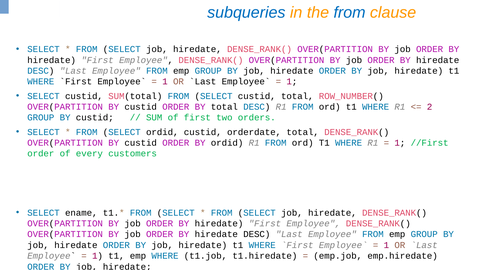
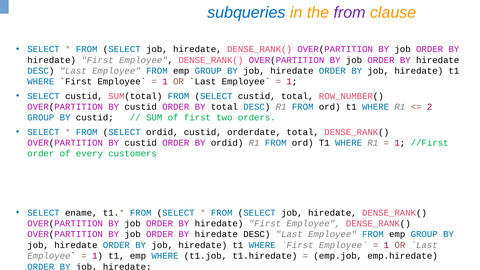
from colour: blue -> purple (350, 12)
